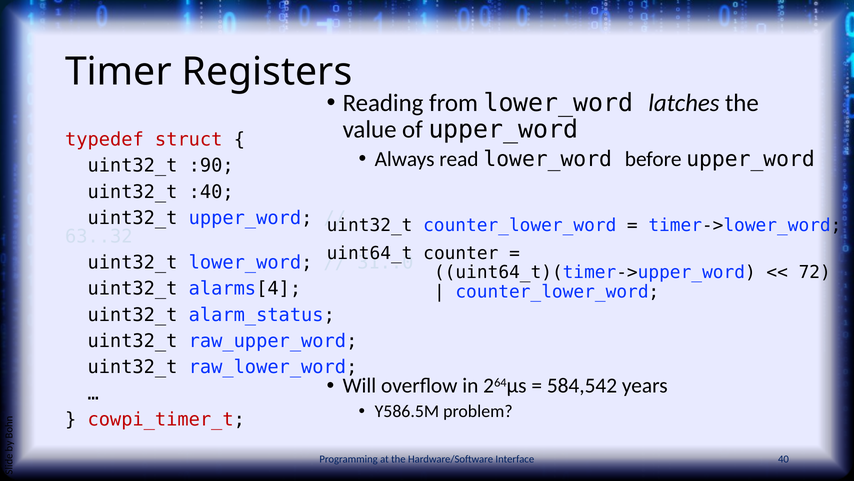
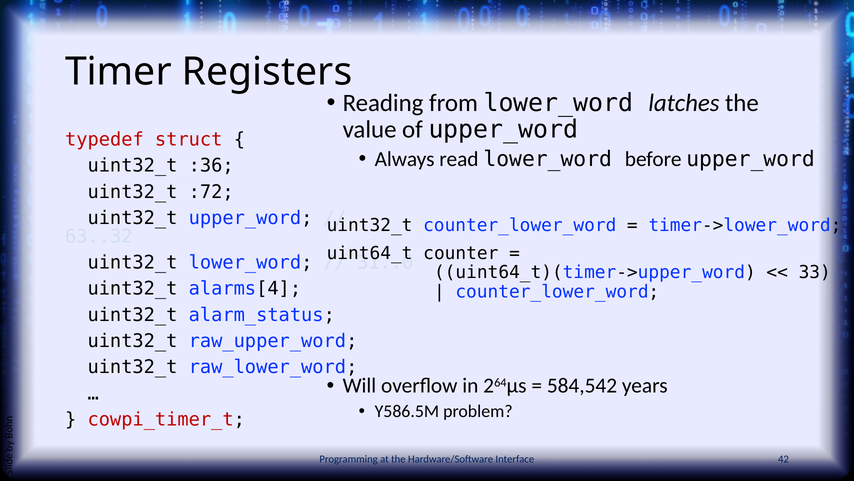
:90: :90 -> :36 (211, 166)
:40: :40 -> :72 (211, 192)
72: 72 -> 33 (815, 272)
40: 40 -> 42 (783, 459)
